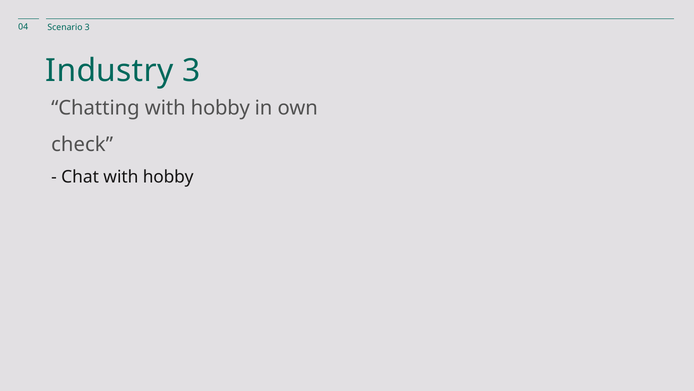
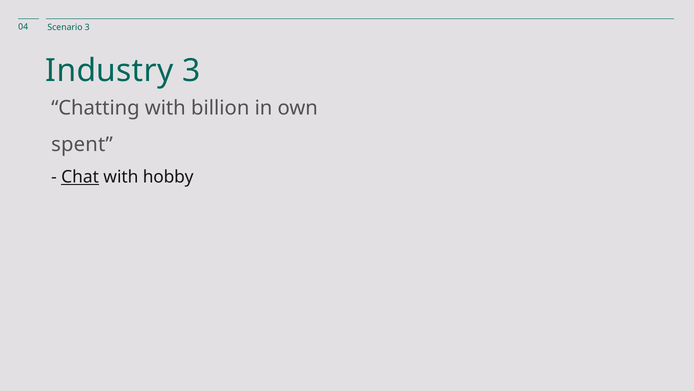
Chatting with hobby: hobby -> billion (220, 108)
check: check -> spent (82, 144)
Chat underline: none -> present (80, 177)
